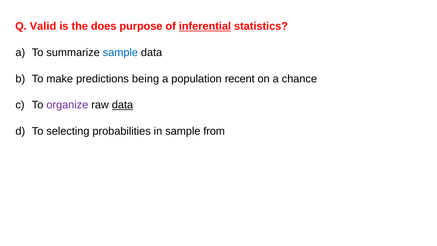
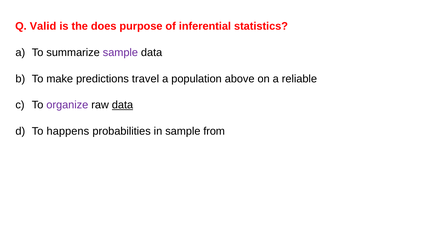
inferential underline: present -> none (205, 26)
sample colour: blue -> purple (120, 52)
being: being -> travel (146, 79)
recent: recent -> above (240, 79)
chance: chance -> reliable (299, 79)
selecting: selecting -> happens (68, 131)
